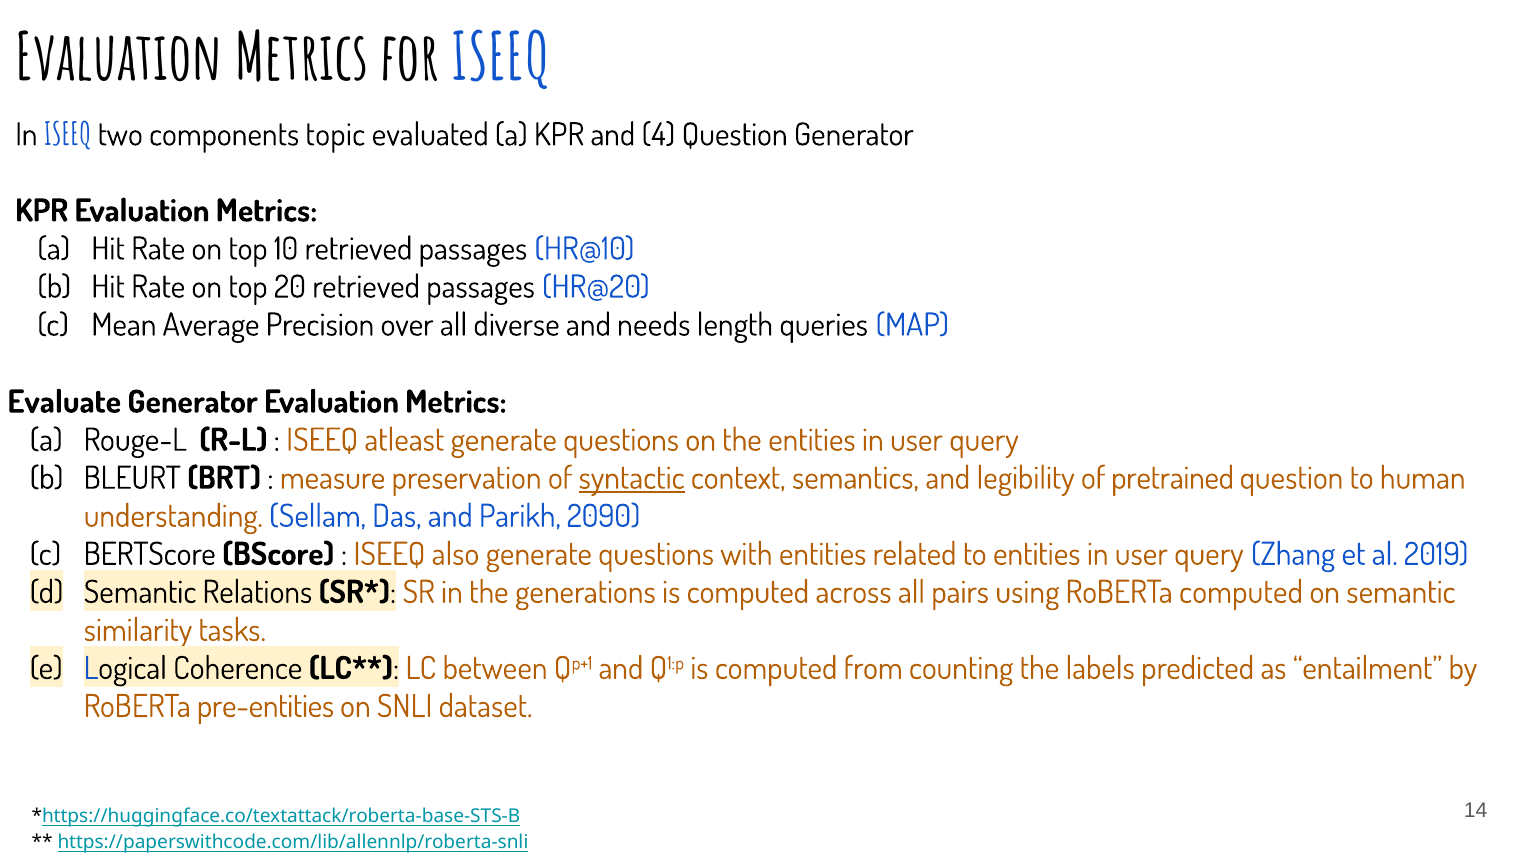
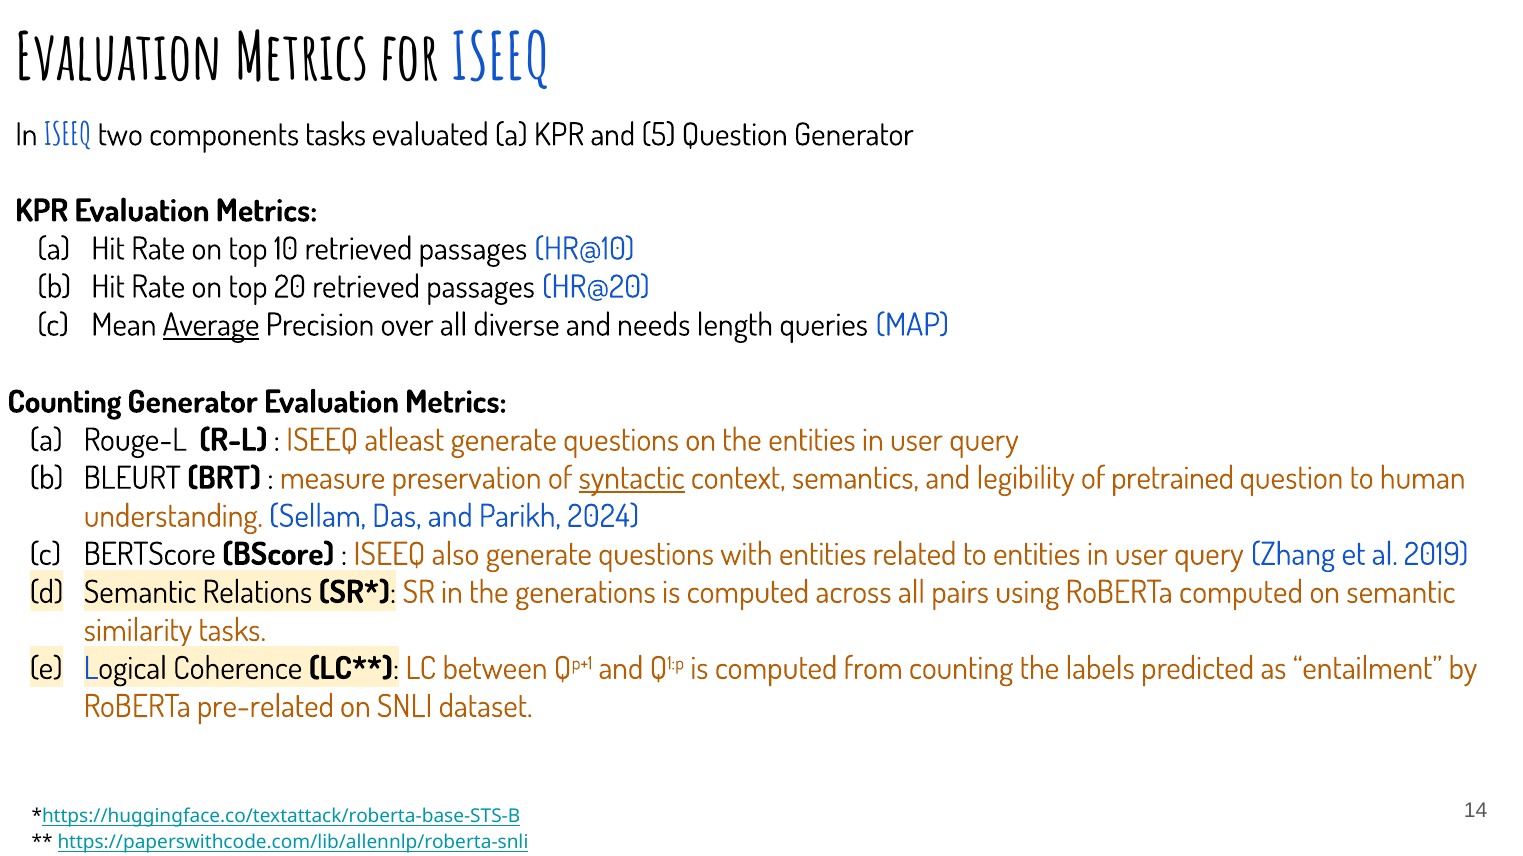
components topic: topic -> tasks (336, 135)
4: 4 -> 5 (659, 135)
Average underline: none -> present (211, 325)
Evaluate: Evaluate -> Counting (65, 403)
2090: 2090 -> 2024 (603, 517)
pre-entities: pre-entities -> pre-related (265, 707)
